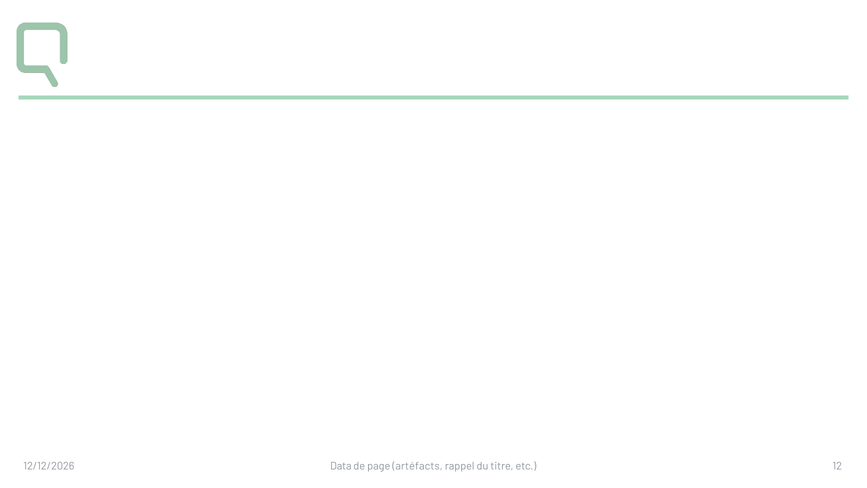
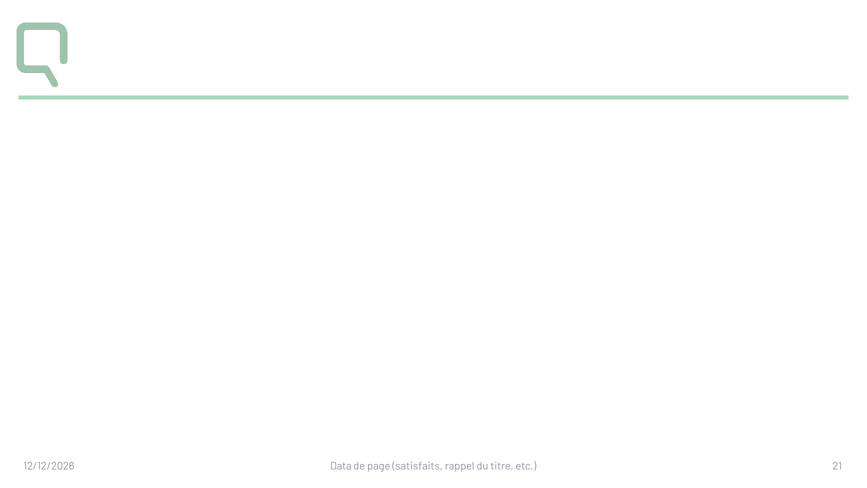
artéfacts: artéfacts -> satisfaits (418, 466)
12: 12 -> 21 (837, 466)
